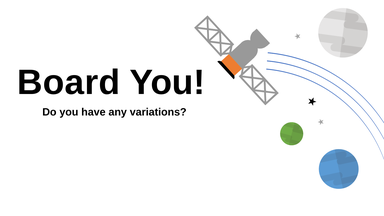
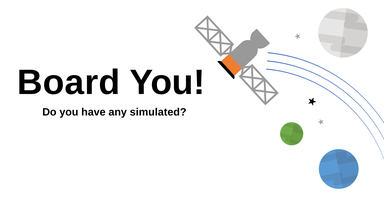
variations: variations -> simulated (158, 112)
